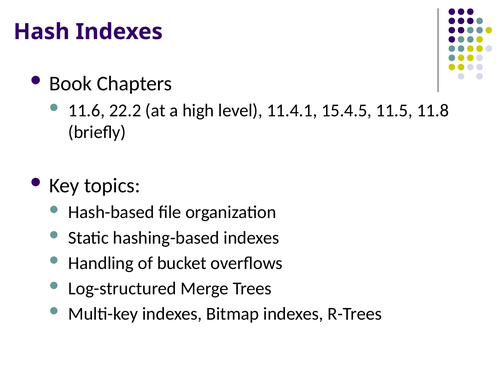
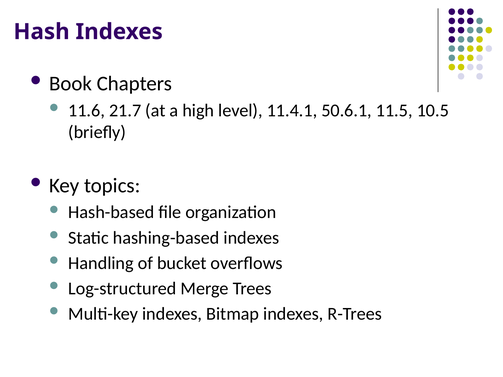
22.2: 22.2 -> 21.7 (125, 111)
15.4.5: 15.4.5 -> 50.6.1 (347, 111)
11.8: 11.8 -> 10.5 (433, 111)
